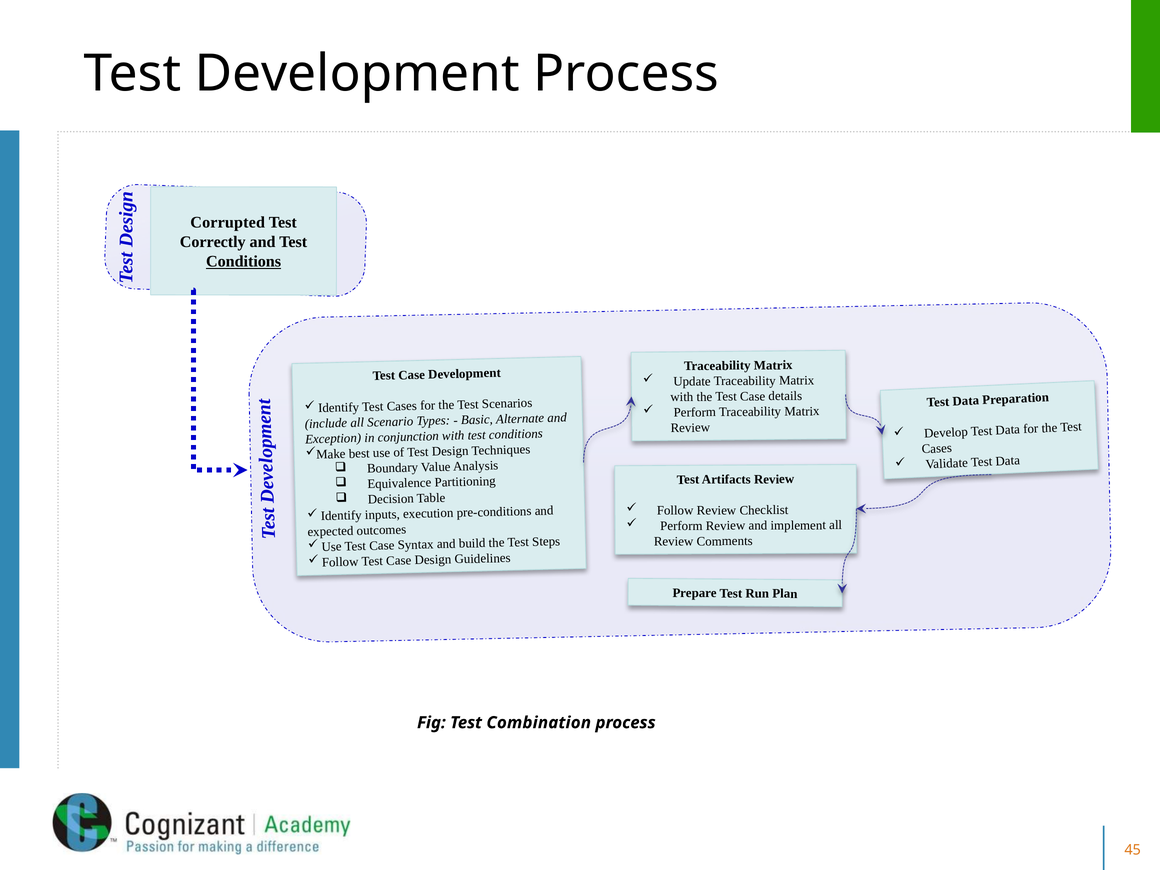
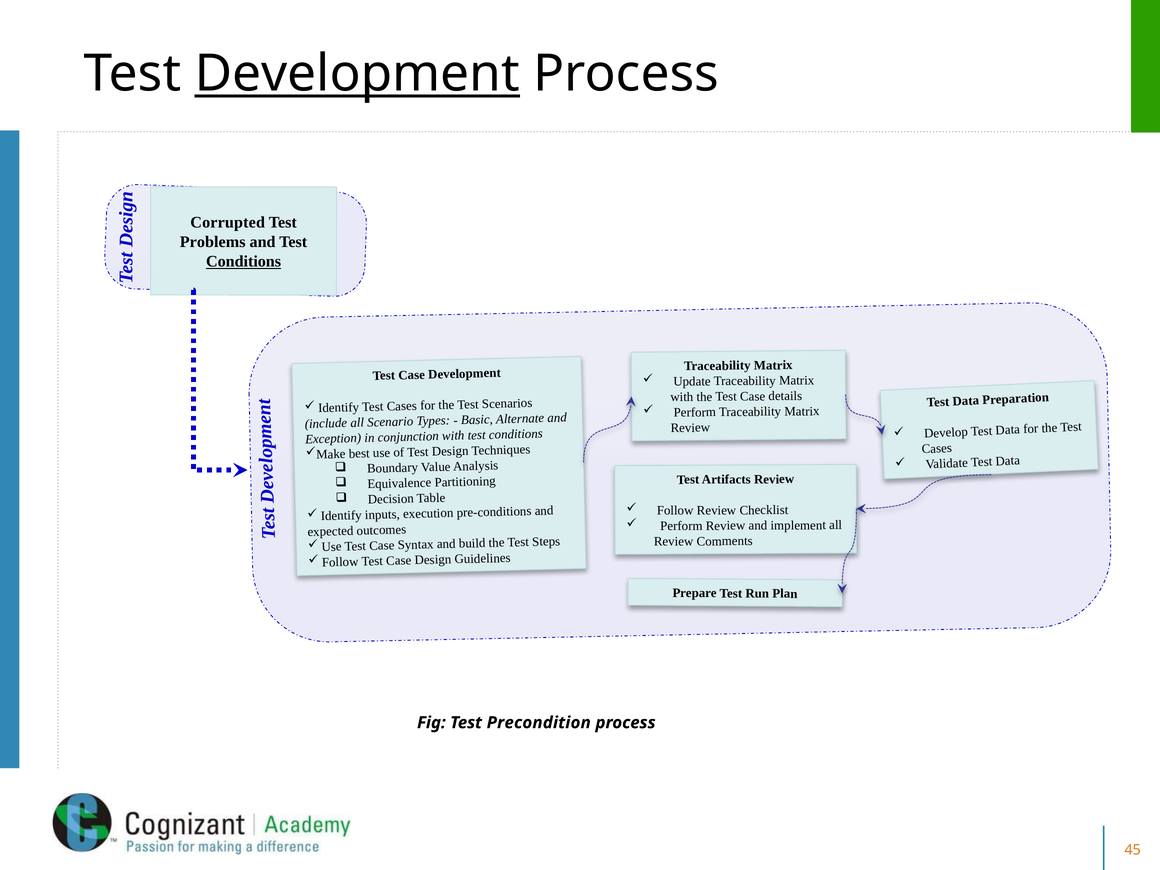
Development underline: none -> present (357, 74)
Correctly: Correctly -> Problems (213, 242)
Combination: Combination -> Precondition (539, 723)
